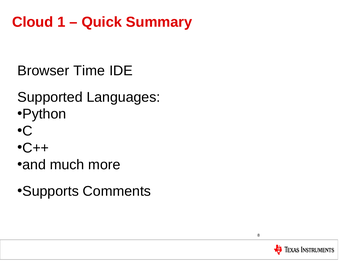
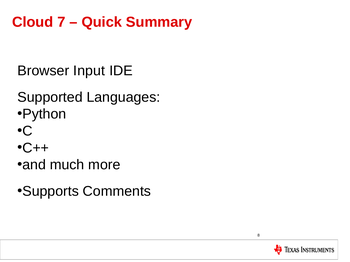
1: 1 -> 7 (61, 22)
Time: Time -> Input (89, 71)
